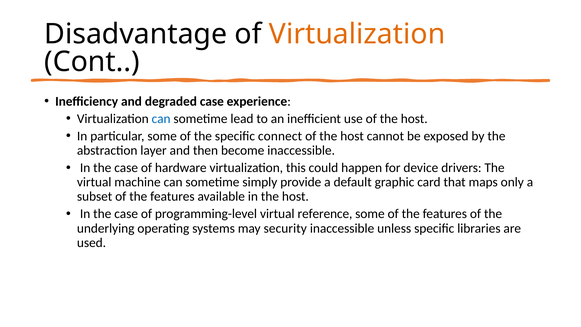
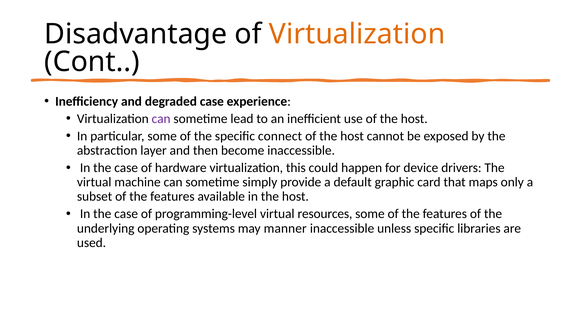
can colour: blue -> purple (161, 119)
reference: reference -> resources (325, 214)
security: security -> manner (285, 228)
